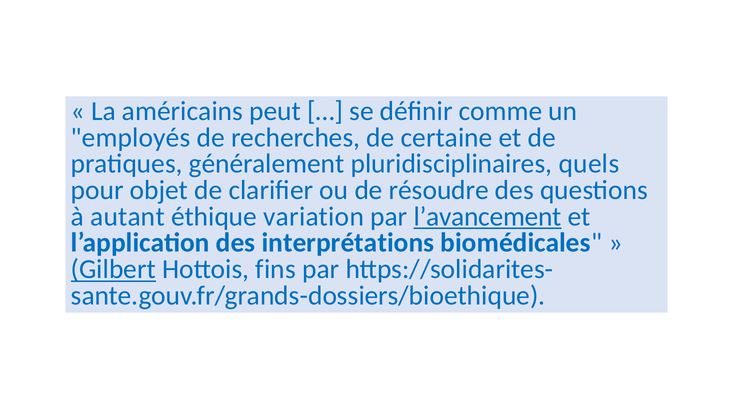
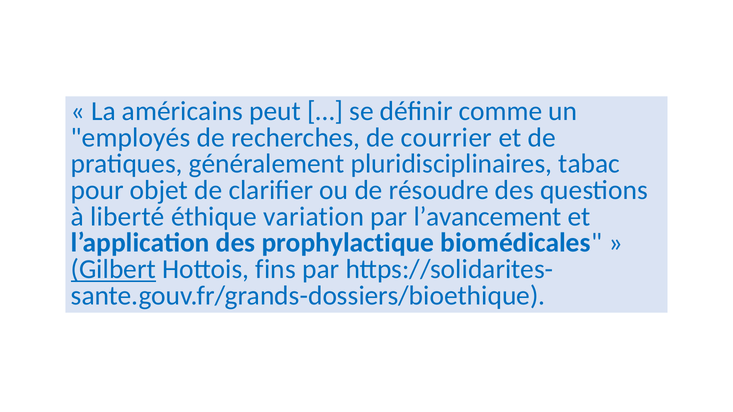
certaine: certaine -> courrier (446, 138)
quels: quels -> tabac (589, 164)
autant: autant -> liberté (127, 217)
l’avancement underline: present -> none (488, 217)
interprétations: interprétations -> prophylactique (348, 243)
